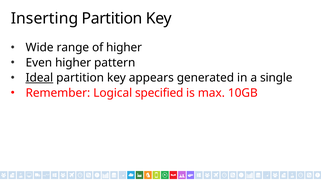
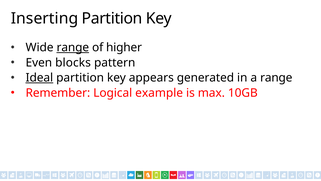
range underline: none -> present (73, 47)
Even higher: higher -> blocks (73, 62)
a single: single -> range (276, 78)
specified: specified -> example (159, 93)
